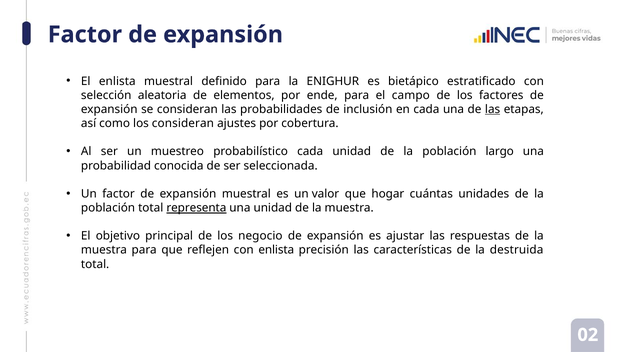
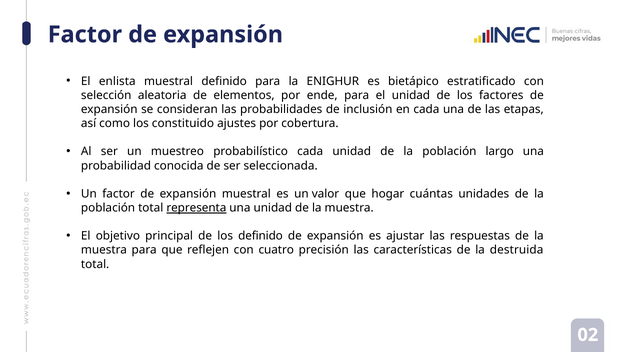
el campo: campo -> unidad (411, 95)
las underline: present -> none (493, 109)
los consideran: consideran -> constituido (183, 123)
los negocio: negocio -> definido (261, 236)
con enlista: enlista -> cuatro (276, 250)
